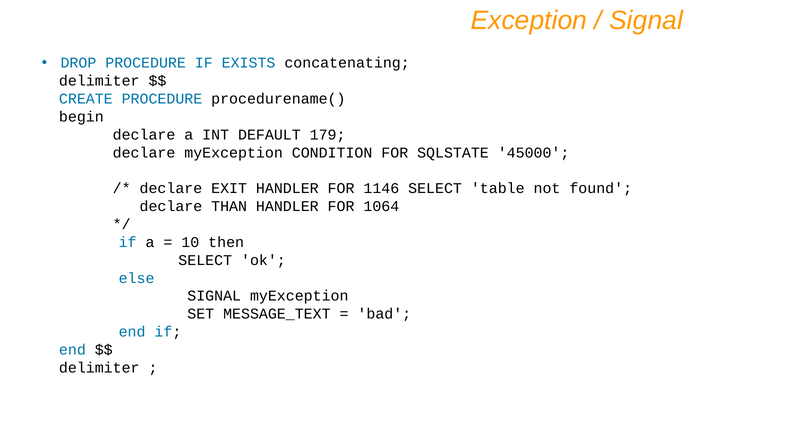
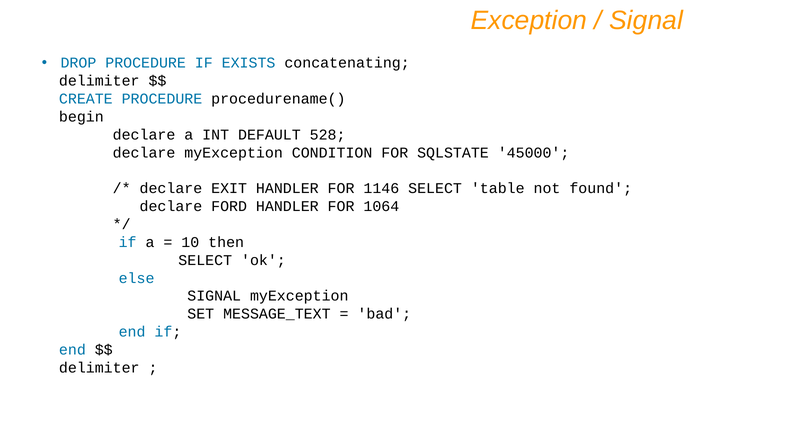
179: 179 -> 528 (328, 135)
THAN: THAN -> FORD (229, 206)
